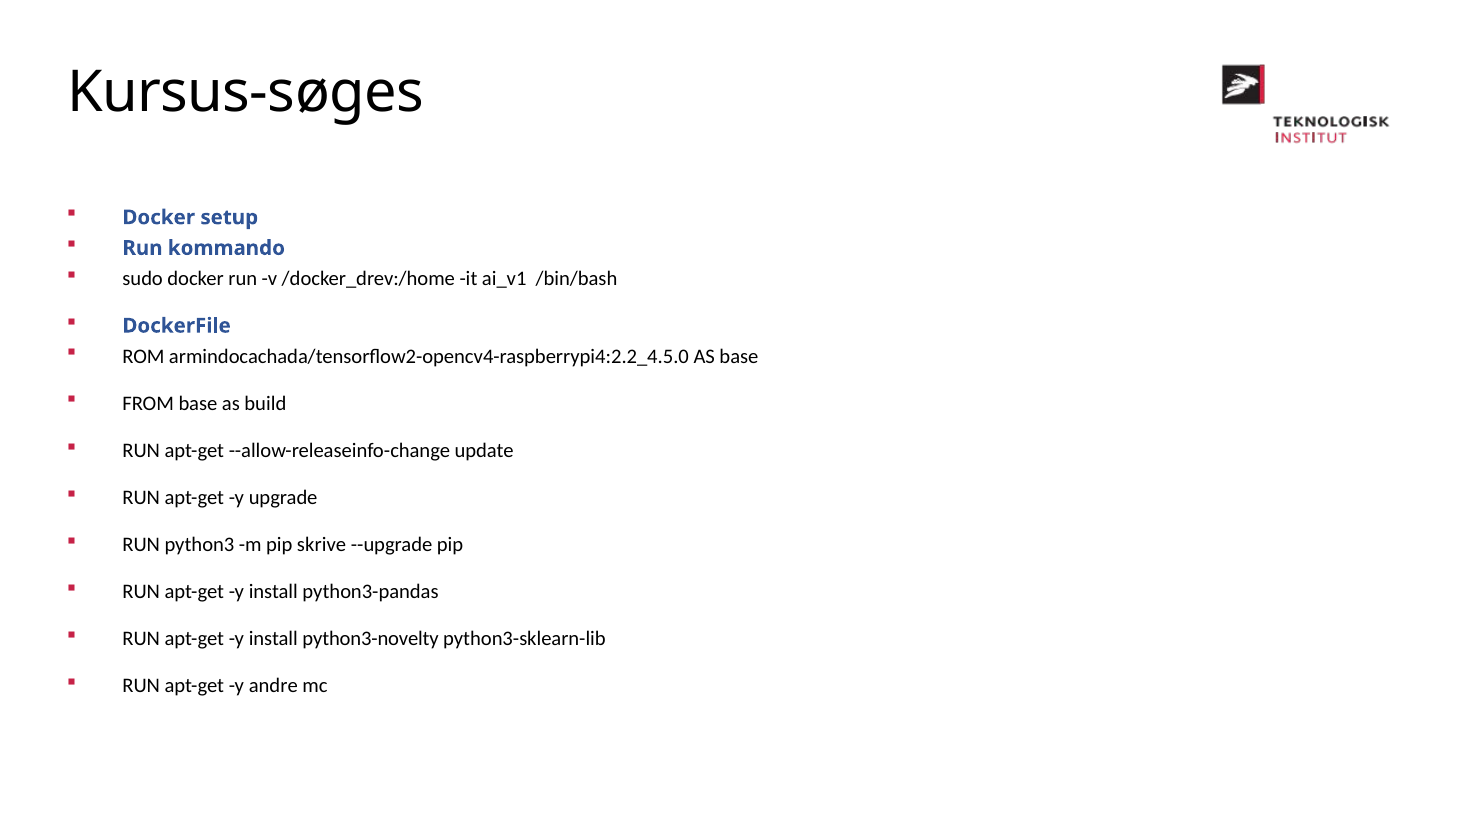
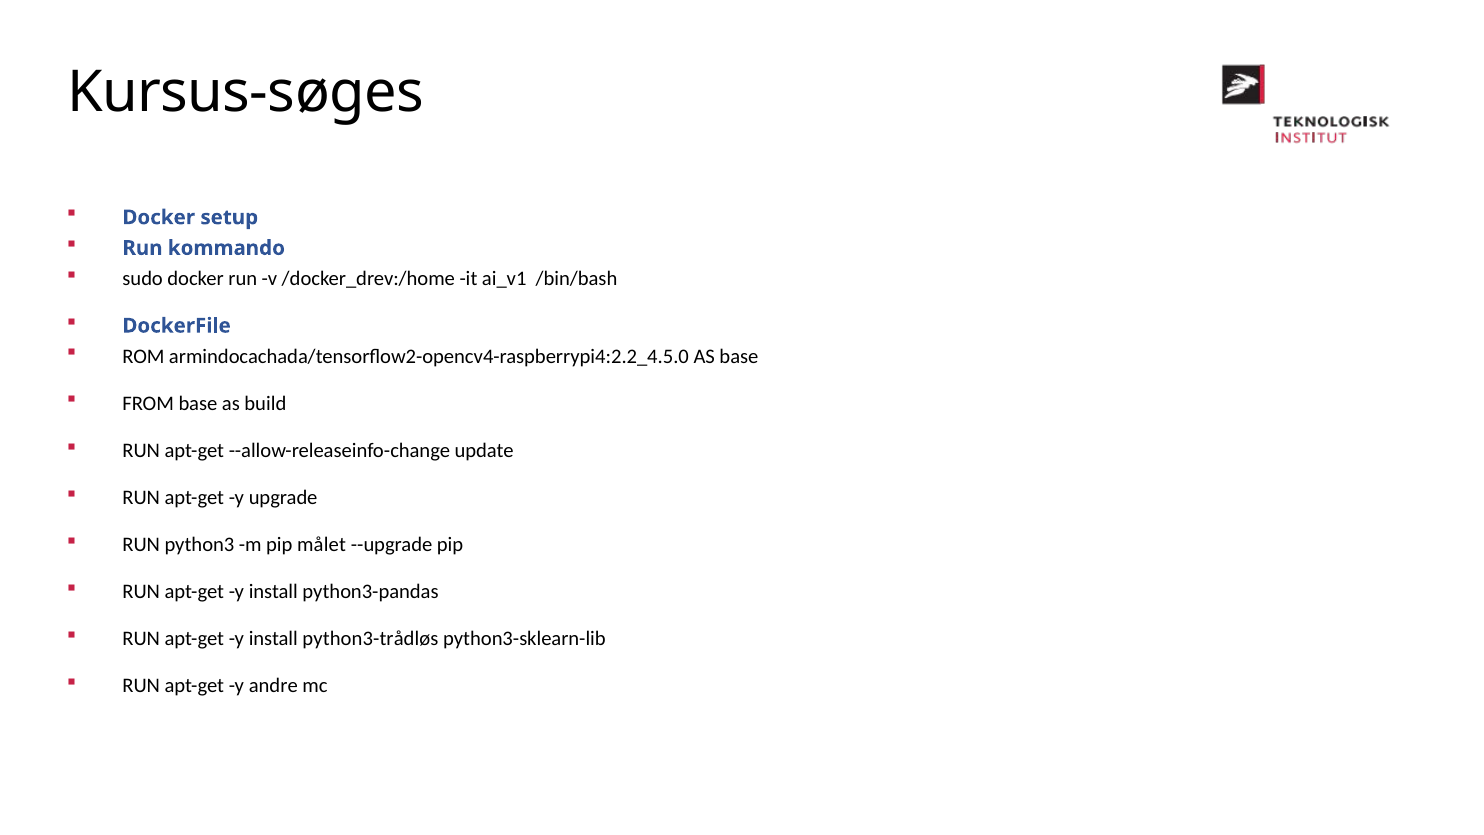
skrive: skrive -> målet (322, 545)
python3-novelty: python3-novelty -> python3-trådløs (371, 639)
